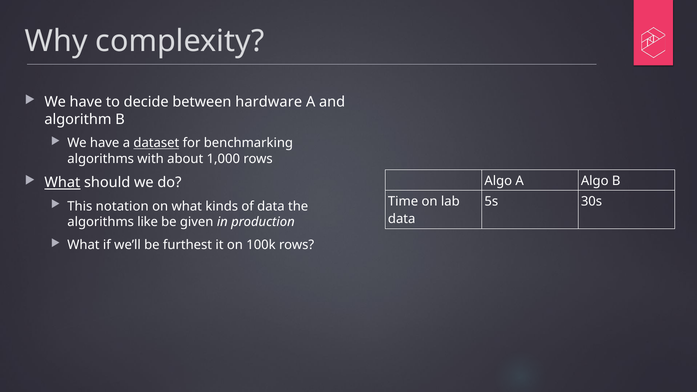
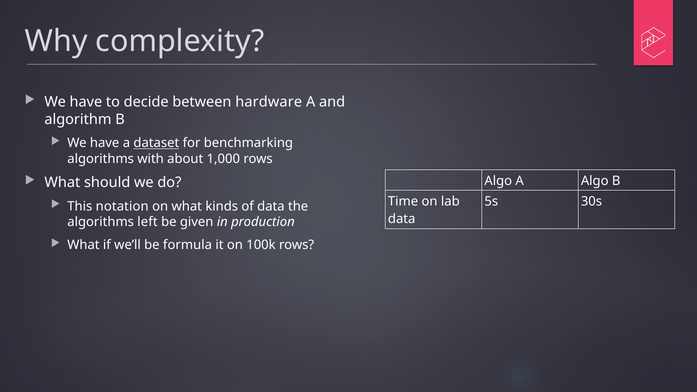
What underline: present -> none (62, 183)
like: like -> left (147, 222)
furthest: furthest -> formula (187, 245)
